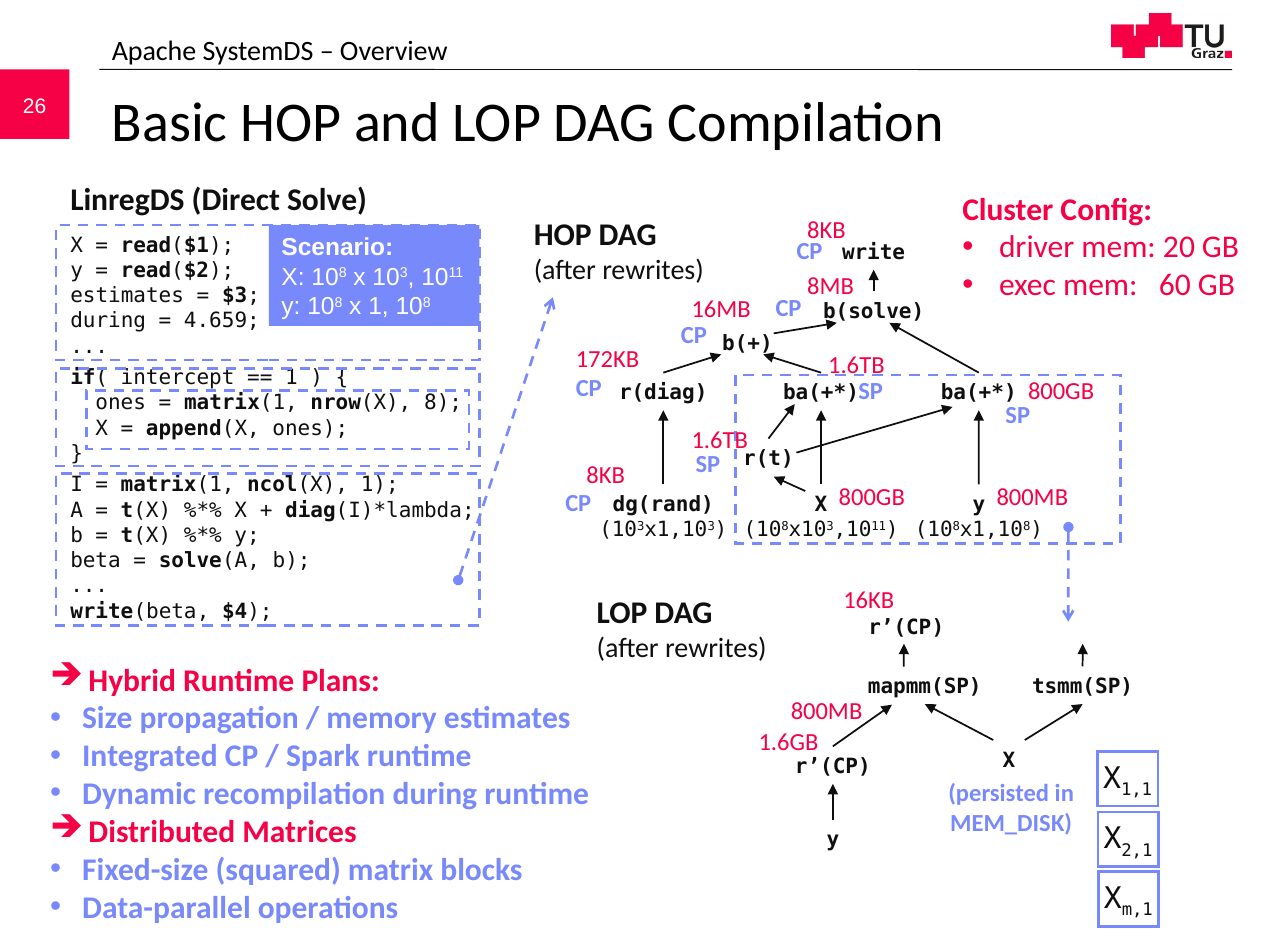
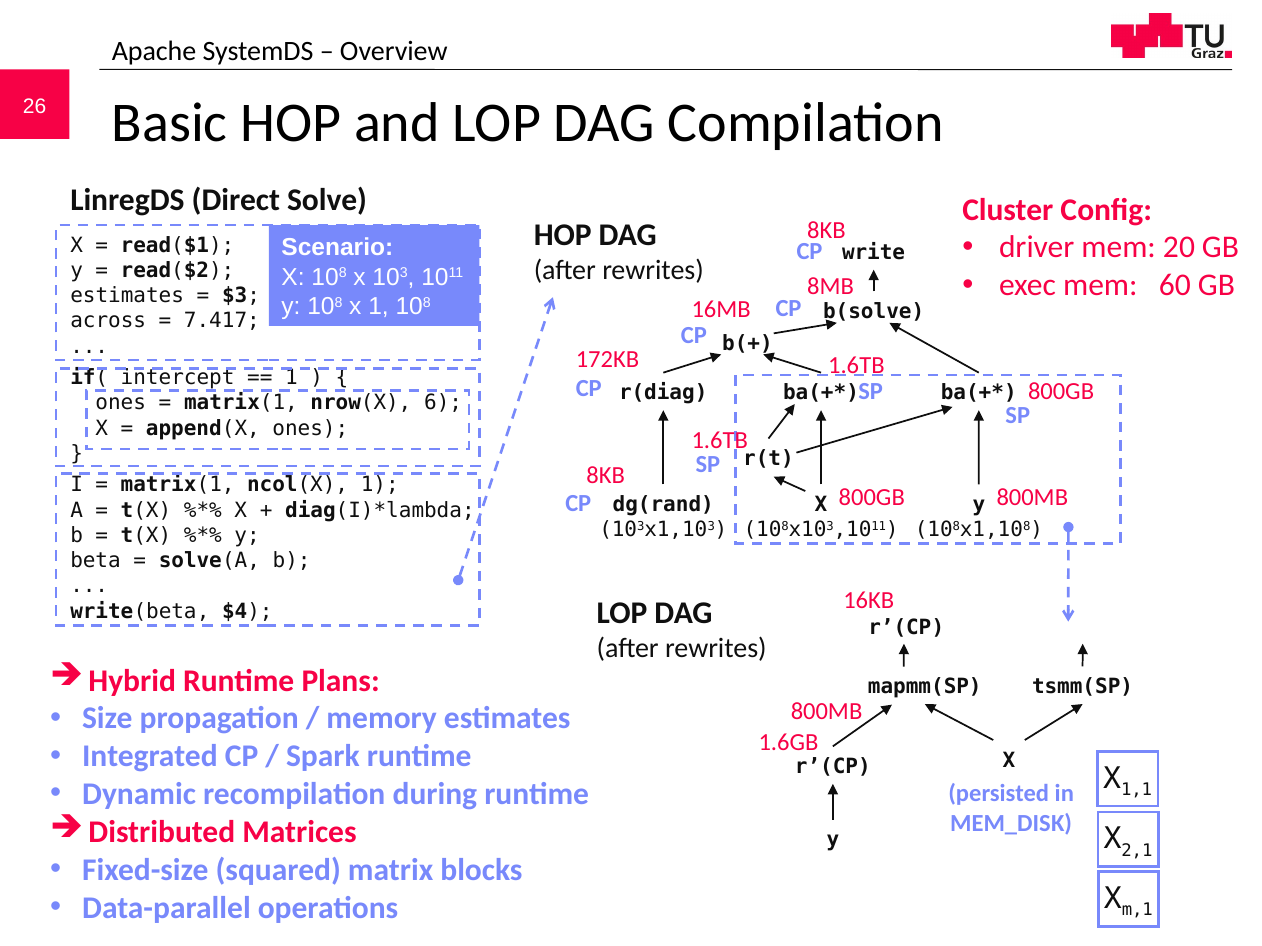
during: during -> across (108, 321)
4.659: 4.659 -> 7.417 (222, 321)
8: 8 -> 6 (443, 403)
